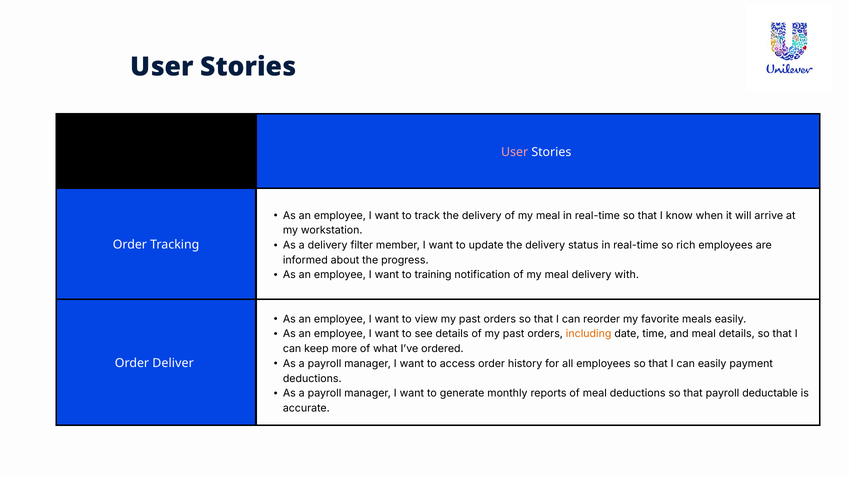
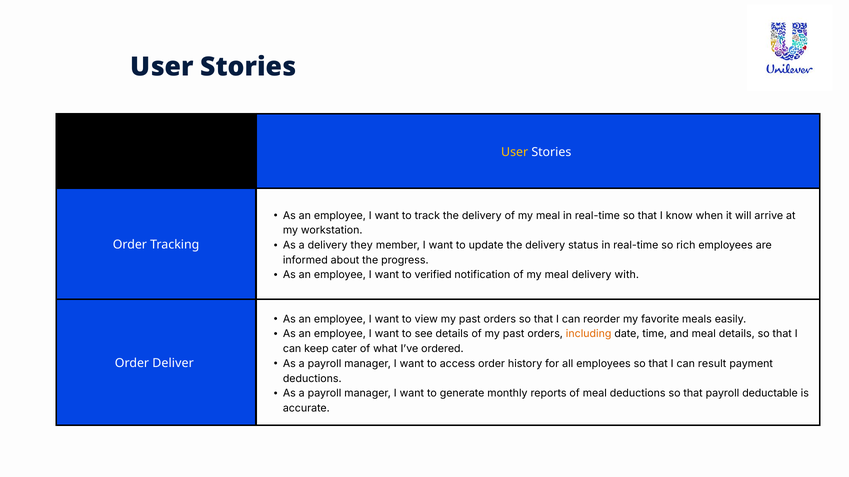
User colour: pink -> yellow (515, 152)
filter: filter -> they (362, 246)
training: training -> verified (433, 275)
more: more -> cater (344, 349)
can easily: easily -> result (712, 364)
